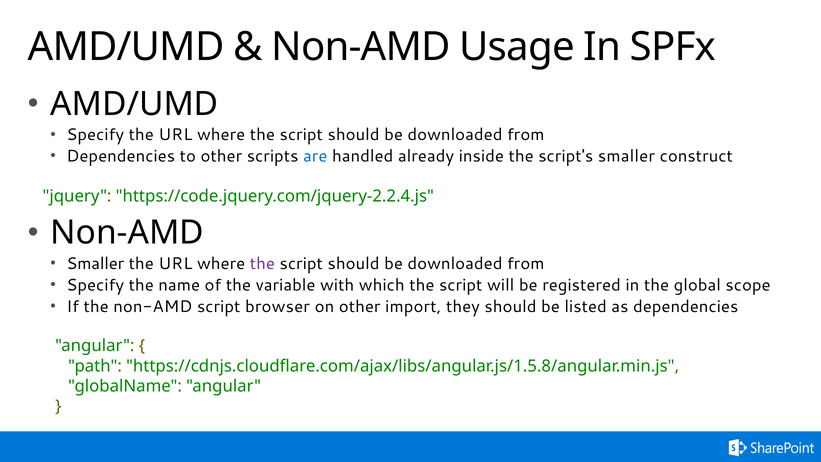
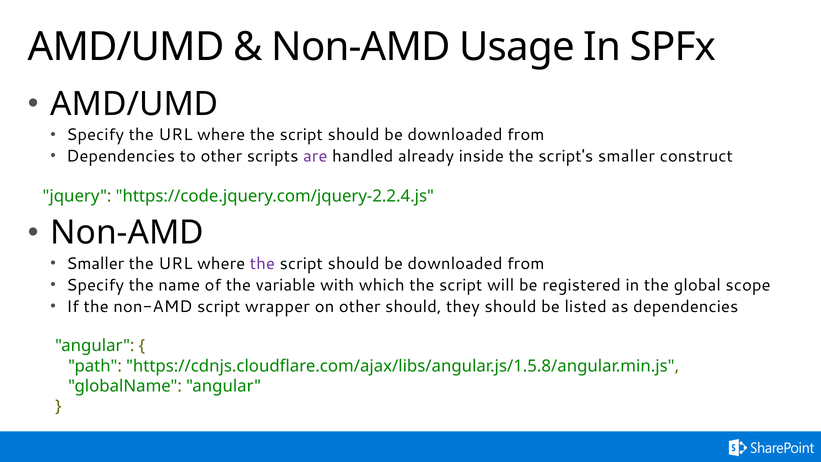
are colour: blue -> purple (315, 156)
browser: browser -> wrapper (277, 306)
other import: import -> should (413, 306)
